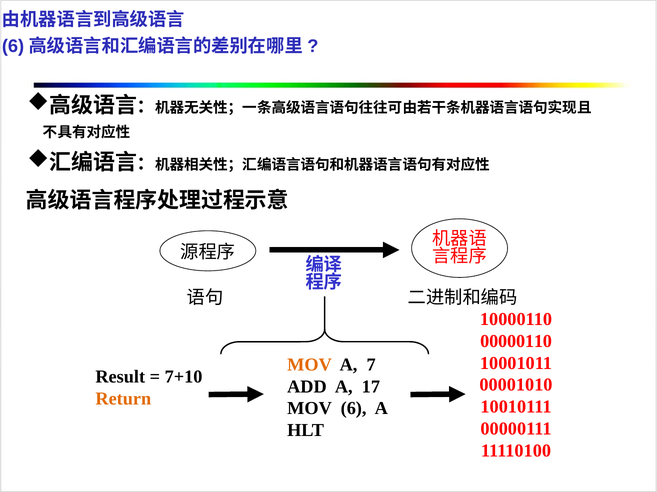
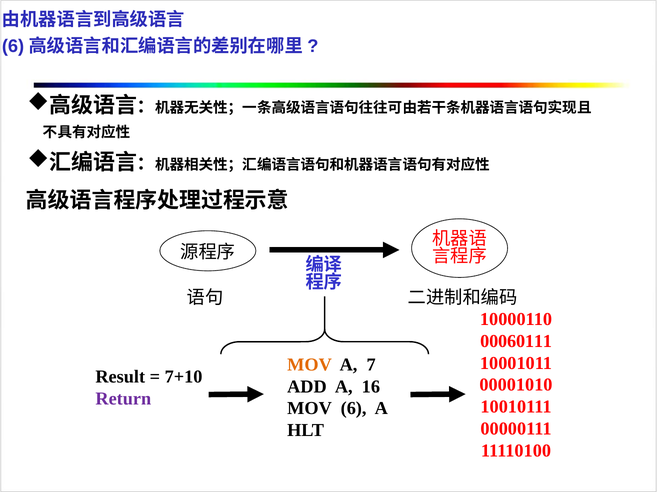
00000110: 00000110 -> 00060111 (516, 342)
17: 17 -> 16 (371, 387)
Return colour: orange -> purple (123, 399)
